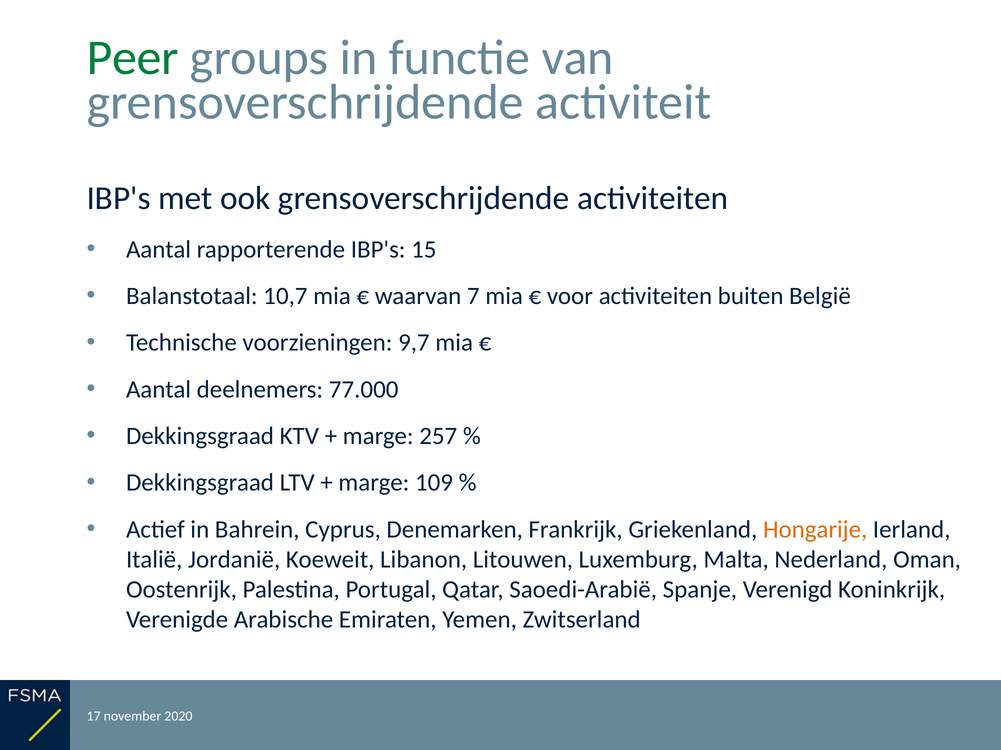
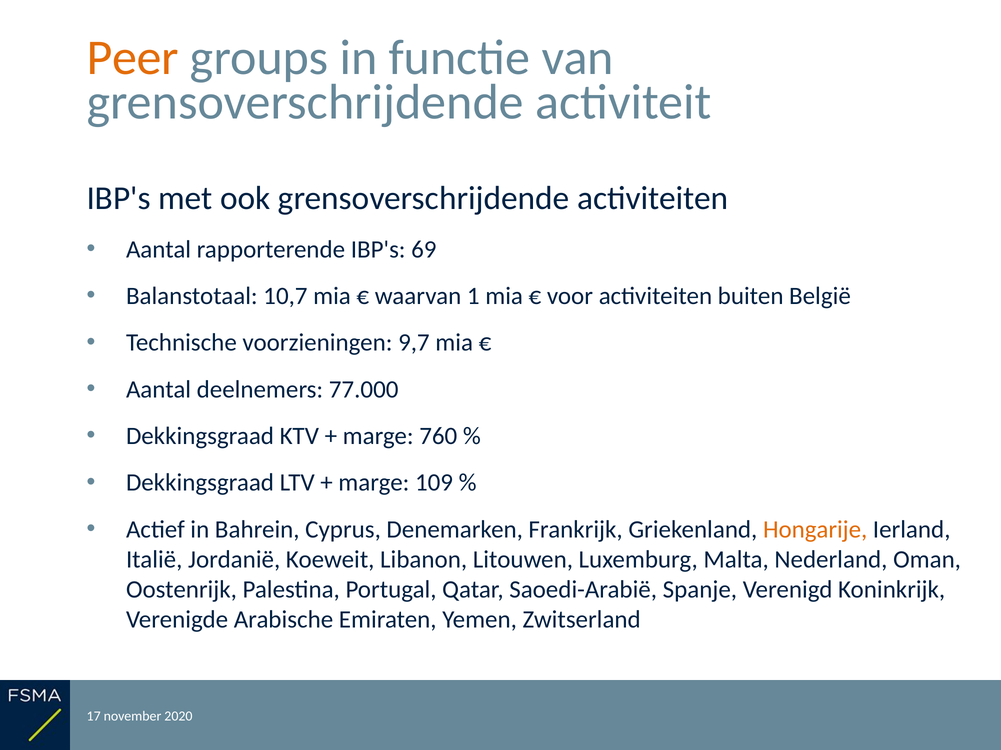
Peer colour: green -> orange (133, 58)
15: 15 -> 69 (424, 250)
7: 7 -> 1 (473, 296)
257: 257 -> 760 (438, 436)
